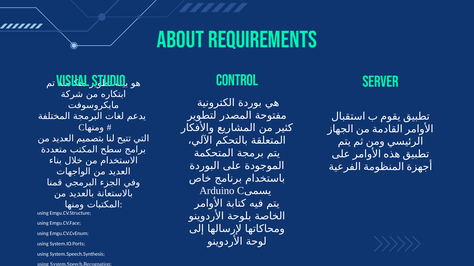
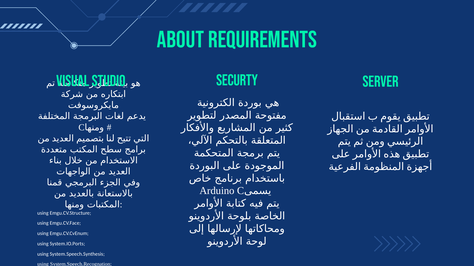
control: control -> securty (237, 81)
